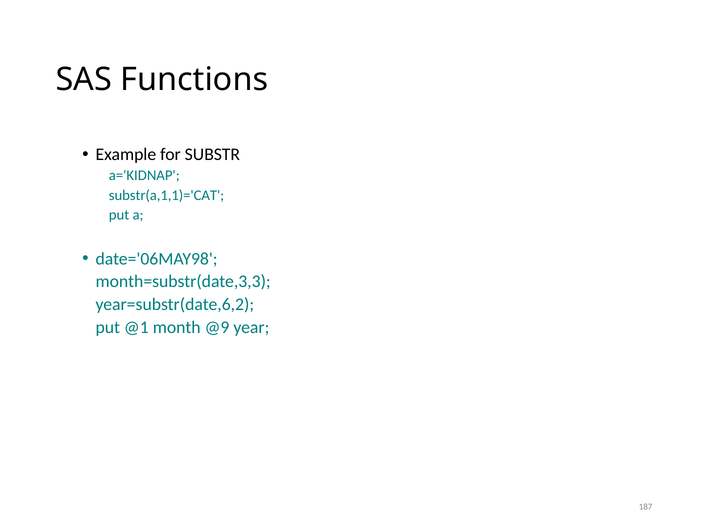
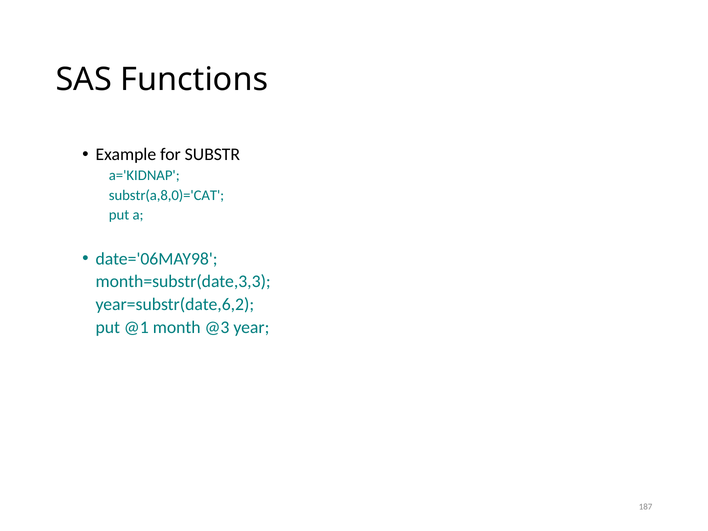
substr(a,1,1)='CAT: substr(a,1,1)='CAT -> substr(a,8,0)='CAT (166, 195)
@9: @9 -> @3 (217, 327)
